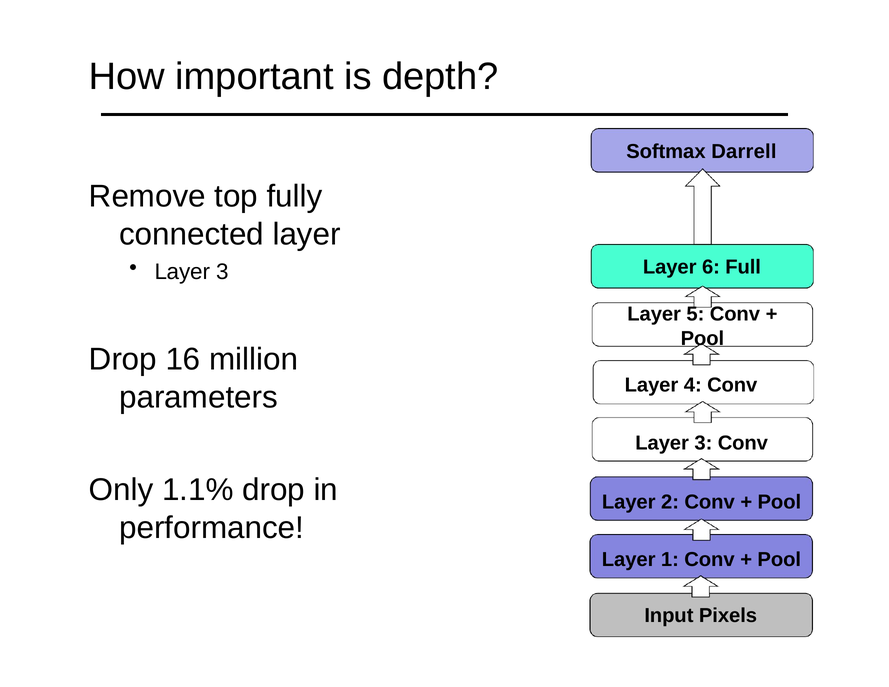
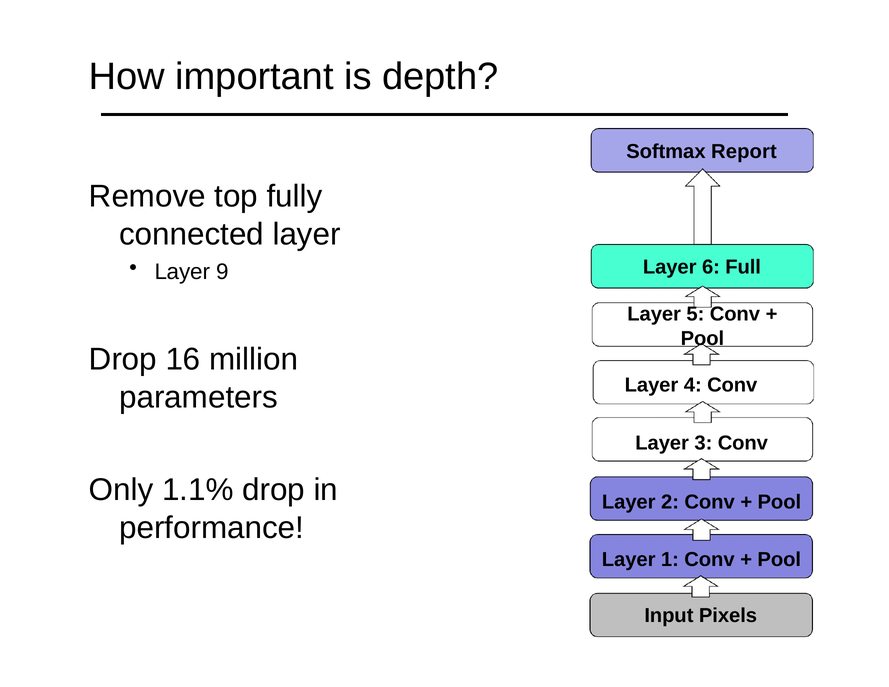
Darrell: Darrell -> Report (744, 151)
3: 3 -> 9 (223, 272)
